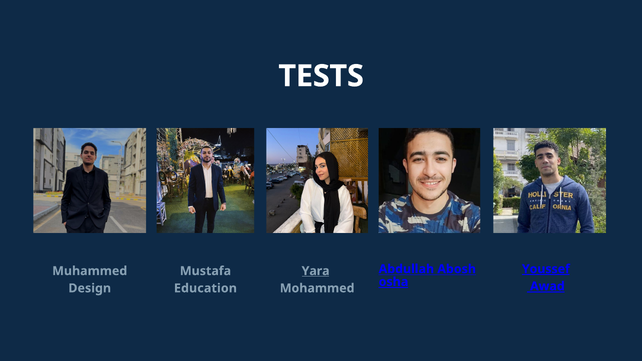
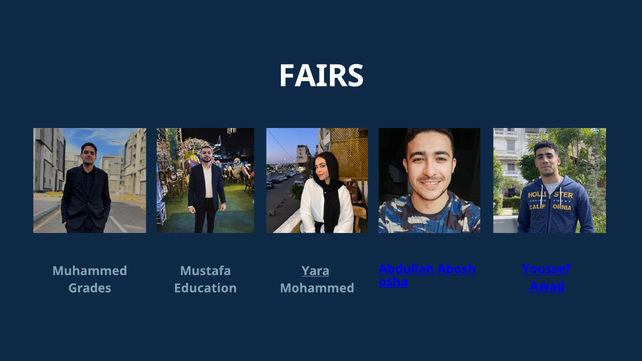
TESTS: TESTS -> FAIRS (321, 76)
Youssef underline: present -> none (546, 269)
Design: Design -> Grades (90, 288)
